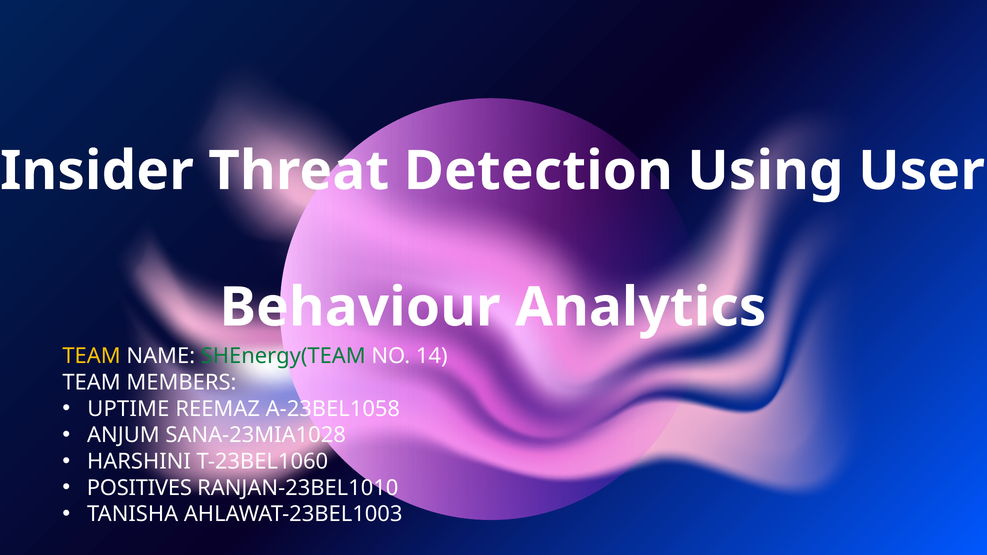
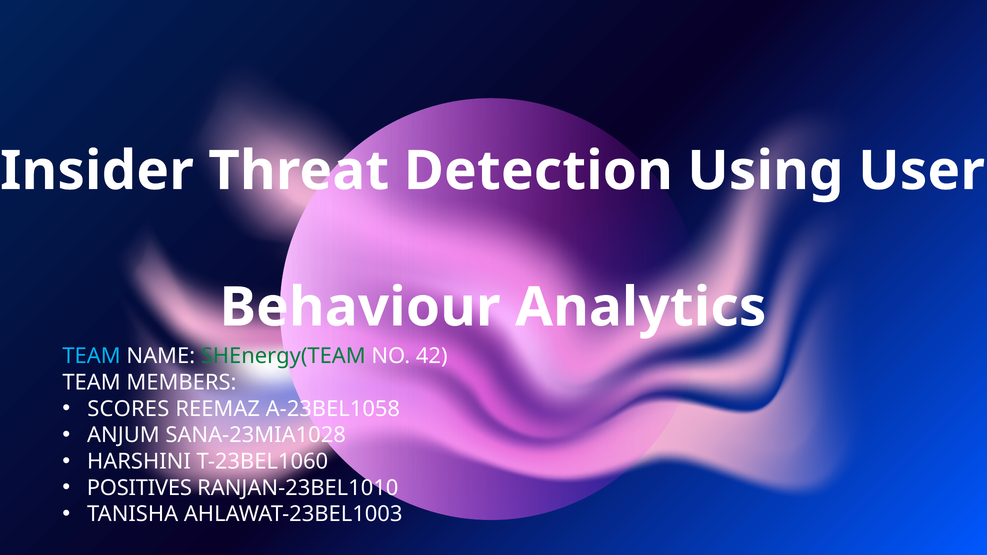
TEAM colour: yellow -> light blue (92, 356)
14: 14 -> 42 (432, 356)
UPTIME: UPTIME -> SCORES (128, 409)
